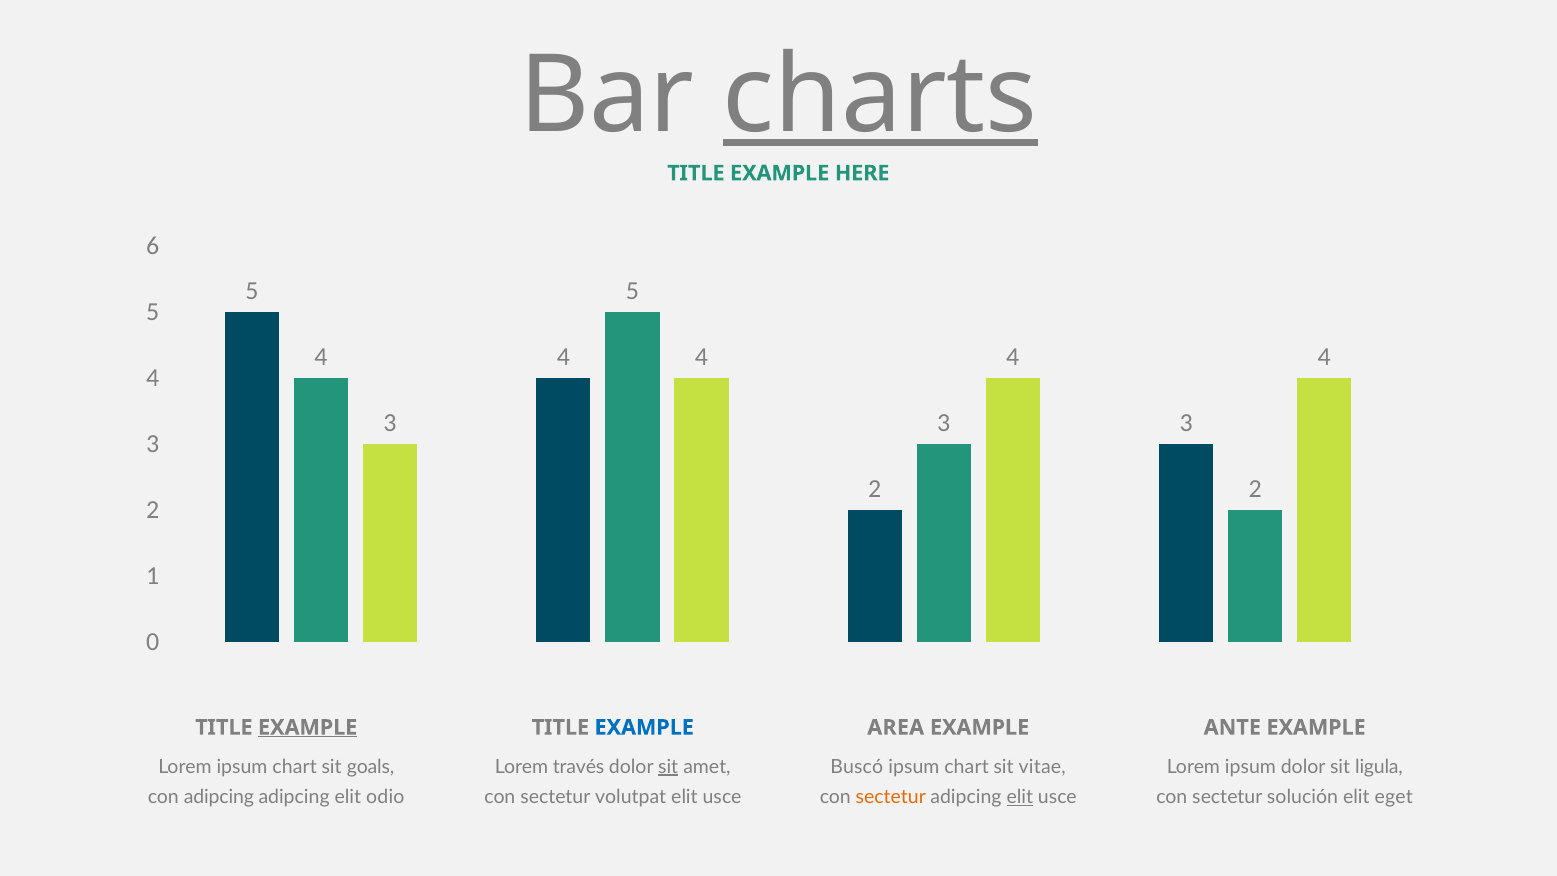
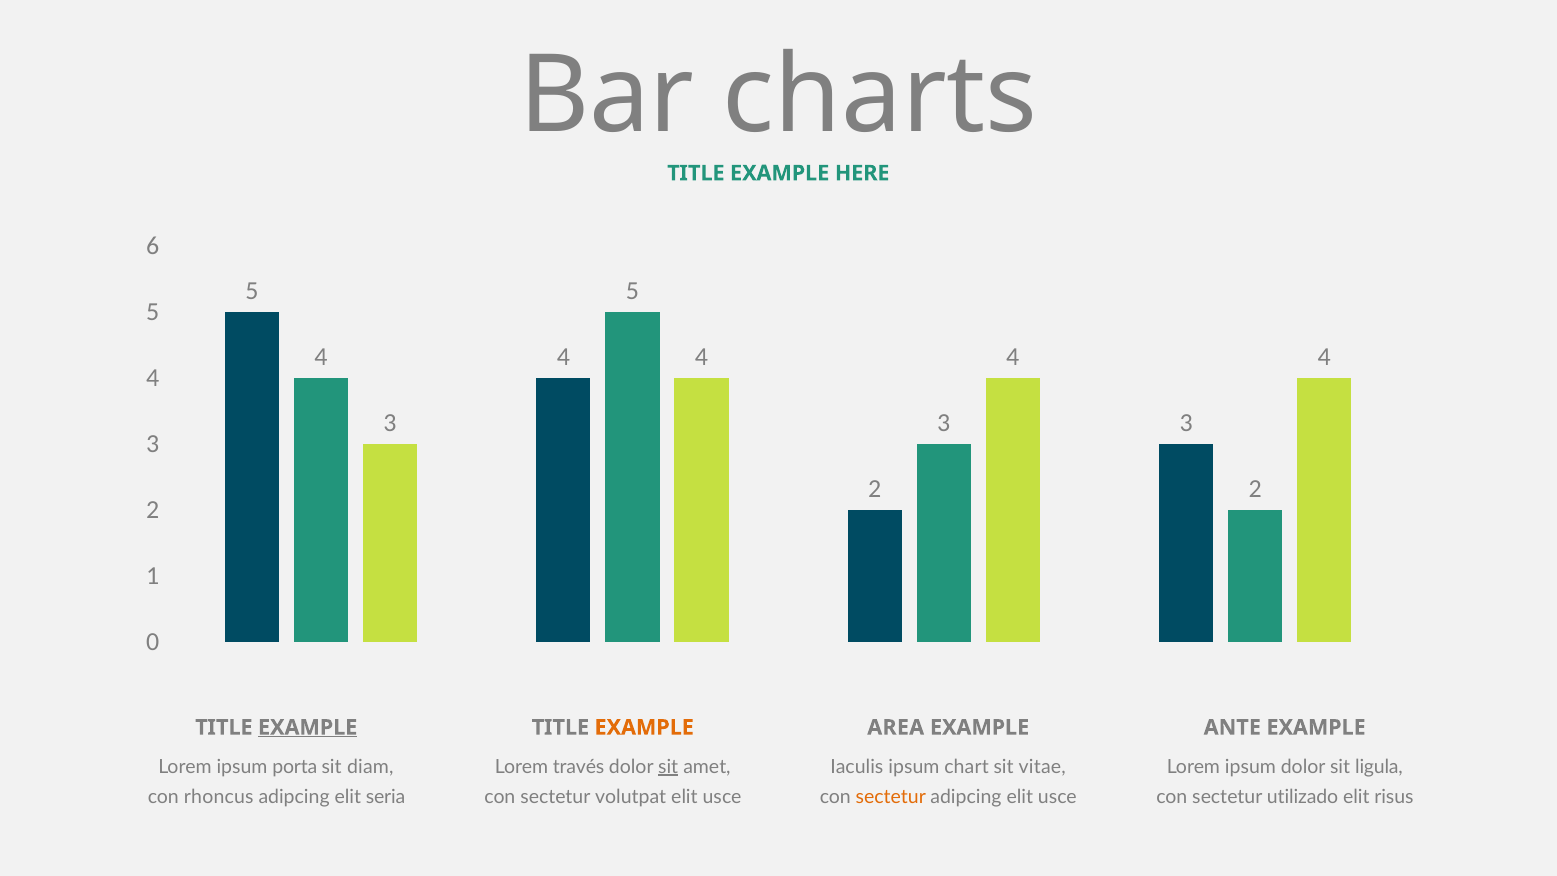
charts underline: present -> none (880, 96)
EXAMPLE colour: blue -> orange (644, 727)
Lorem ipsum chart: chart -> porta (295, 766)
goals: goals -> diam (370, 766)
Buscó: Buscó -> Iaculis (857, 766)
con adipcing: adipcing -> rhoncus (219, 797)
odio: odio -> seria (386, 797)
elit underline: present -> none (1020, 797)
solución: solución -> utilizado (1303, 797)
eget: eget -> risus (1394, 797)
